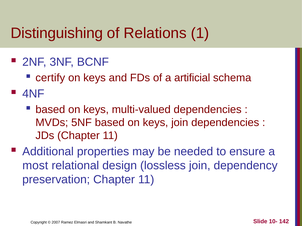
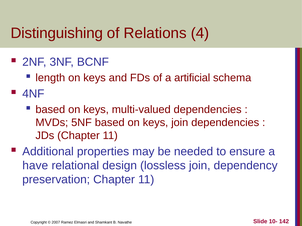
1: 1 -> 4 (200, 33)
certify: certify -> length (50, 78)
most: most -> have (35, 166)
